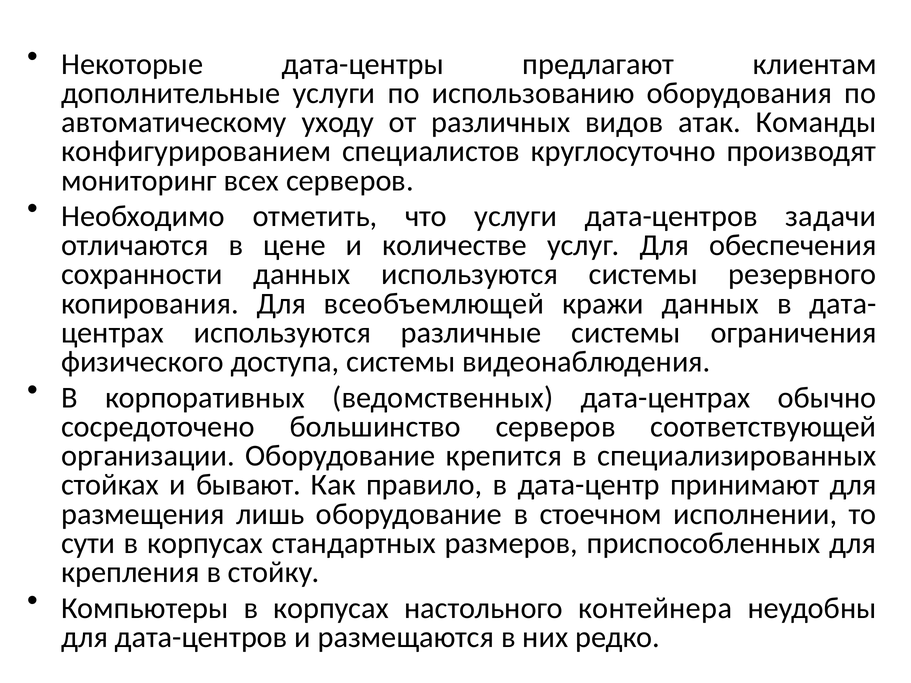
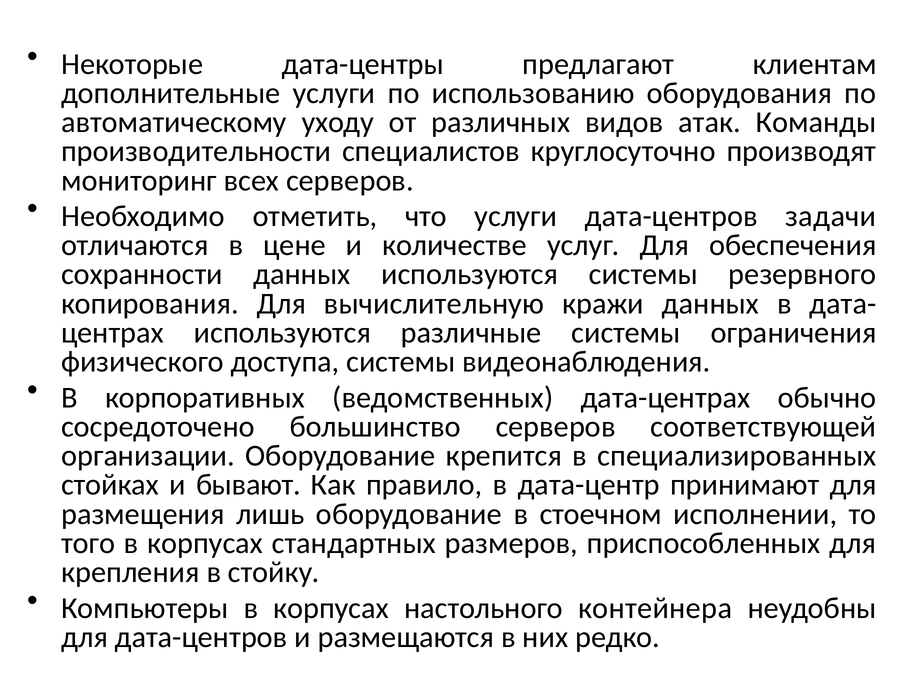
конфигурированием: конфигурированием -> производительности (196, 151)
всеобъемлющей: всеобъемлющей -> вычислительную (434, 304)
сути: сути -> того (88, 543)
